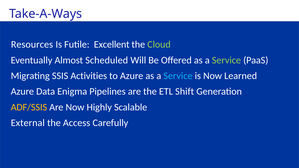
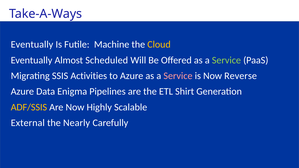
Resources: Resources -> Eventually (32, 45)
Excellent: Excellent -> Machine (112, 45)
Cloud colour: light green -> yellow (159, 45)
Service colour: light blue -> pink (178, 76)
Learned: Learned -> Reverse (241, 76)
Shift: Shift -> Shirt (185, 92)
Access: Access -> Nearly (77, 123)
